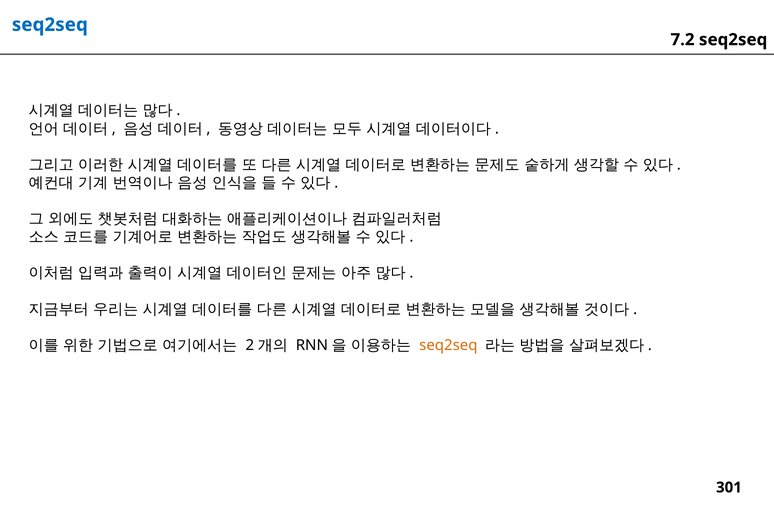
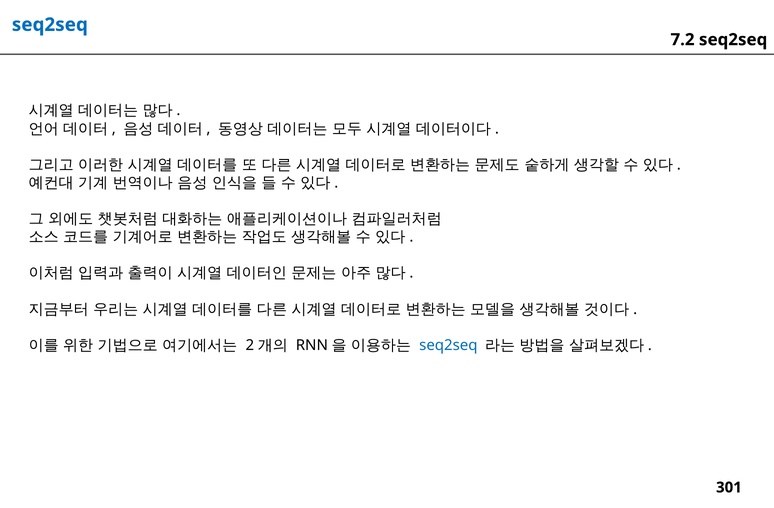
seq2seq colour: orange -> blue (448, 345)
